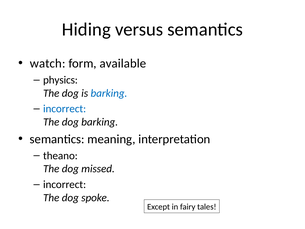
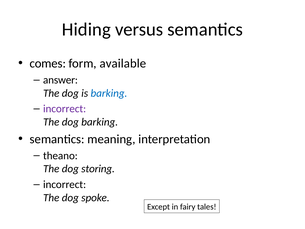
watch: watch -> comes (48, 63)
physics: physics -> answer (60, 80)
incorrect colour: blue -> purple (65, 109)
missed: missed -> storing (98, 169)
